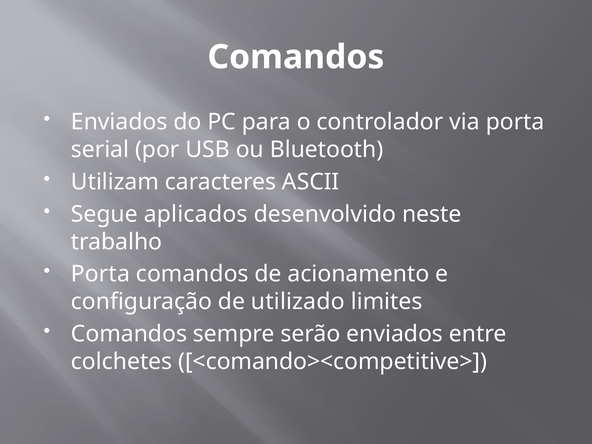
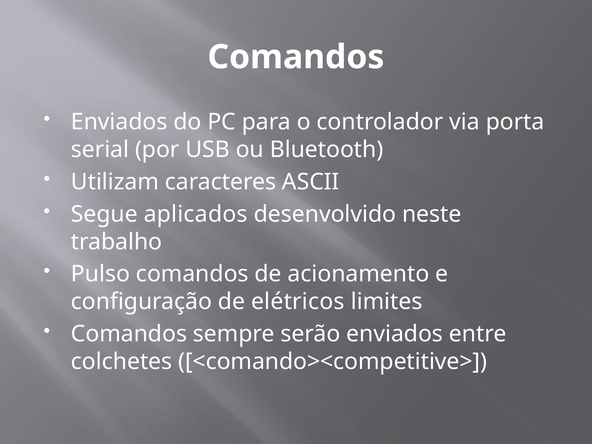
Porta: Porta -> Pulso (100, 274)
utilizado: utilizado -> elétricos (298, 302)
